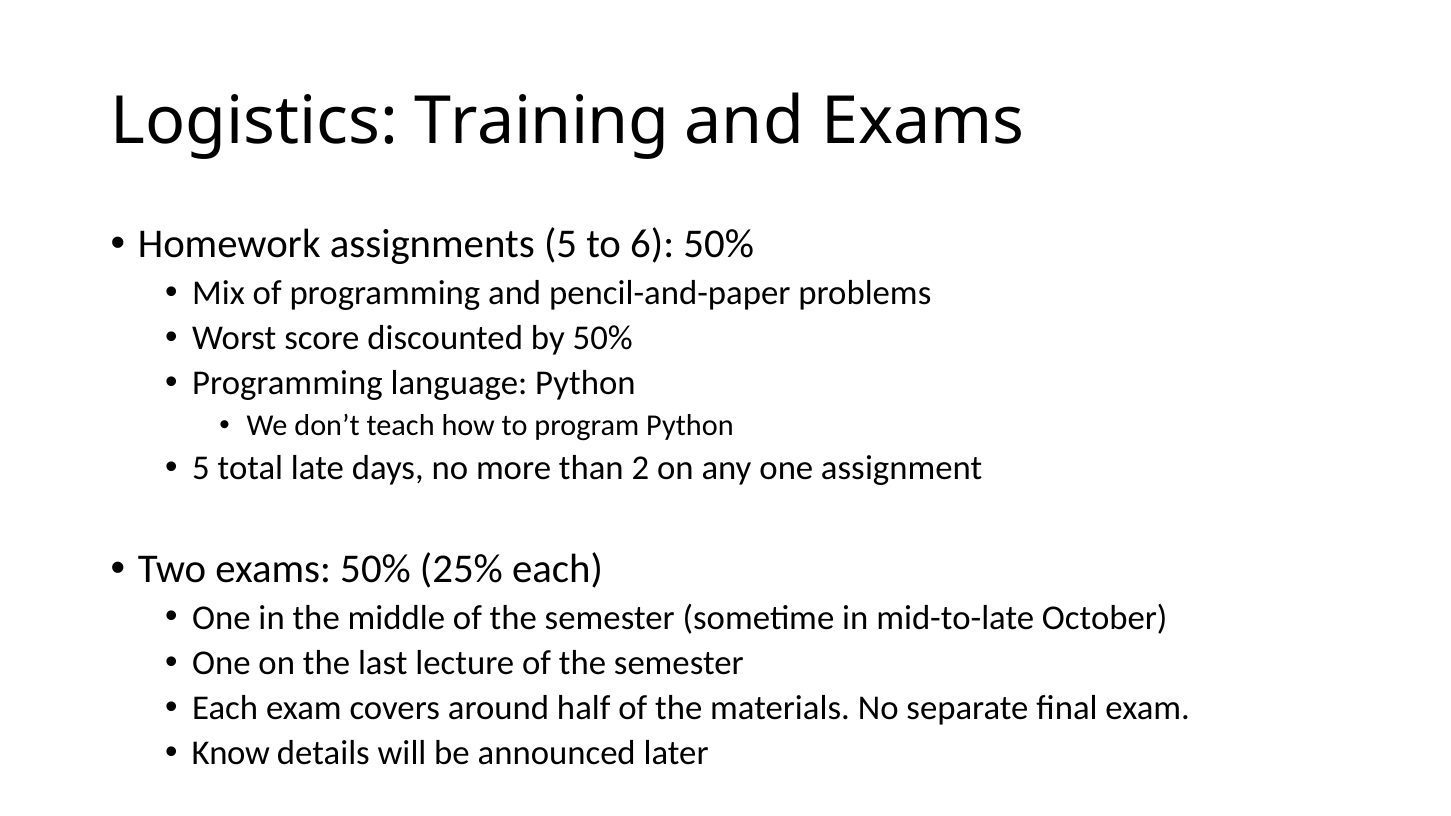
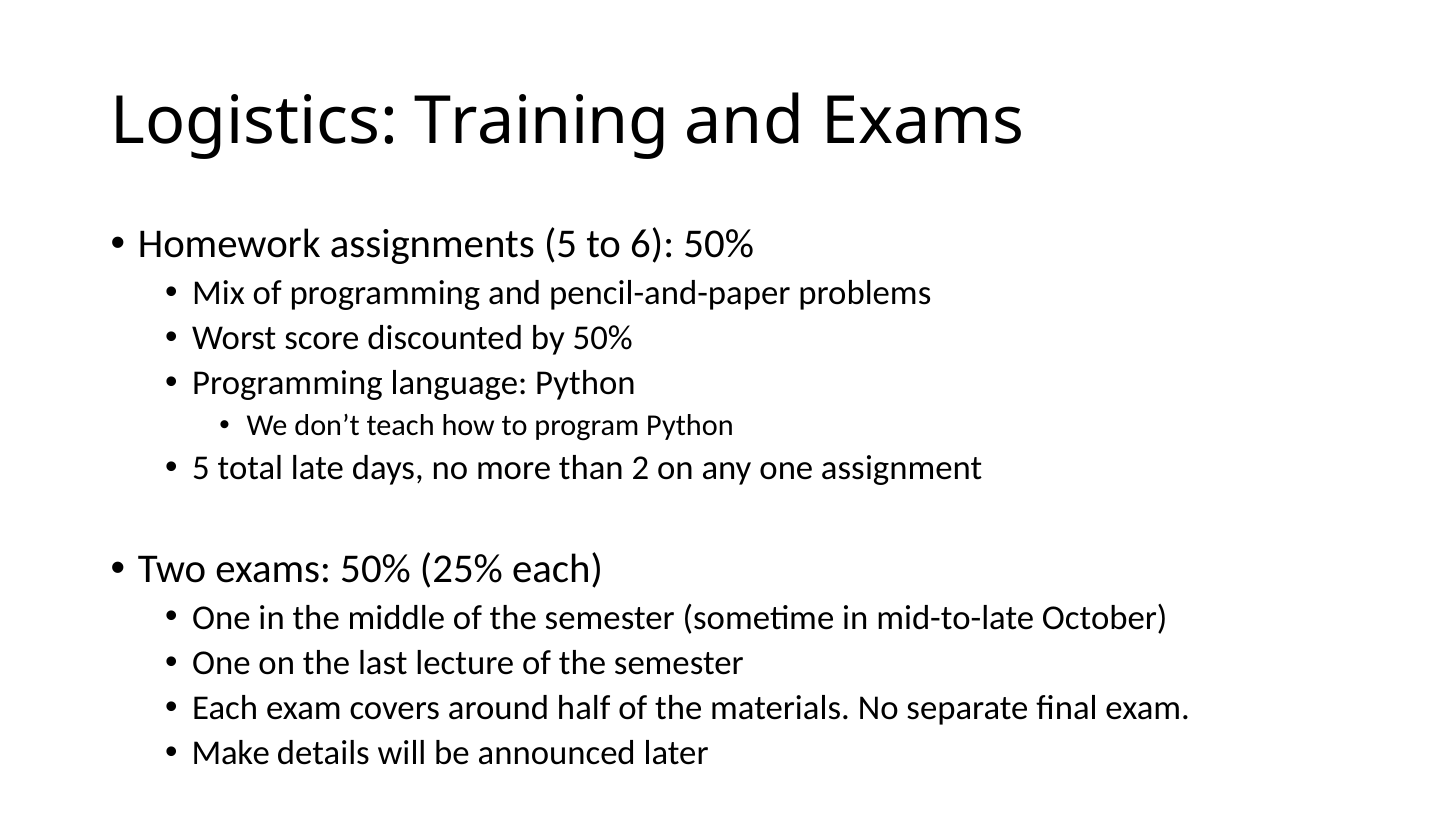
Know: Know -> Make (231, 753)
